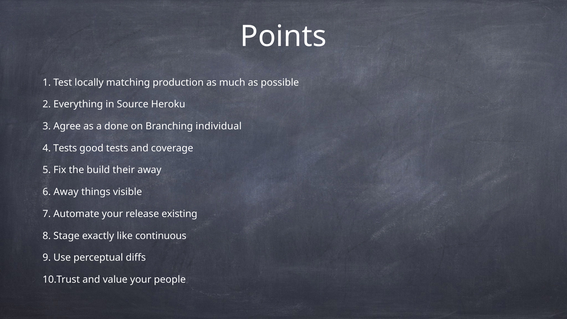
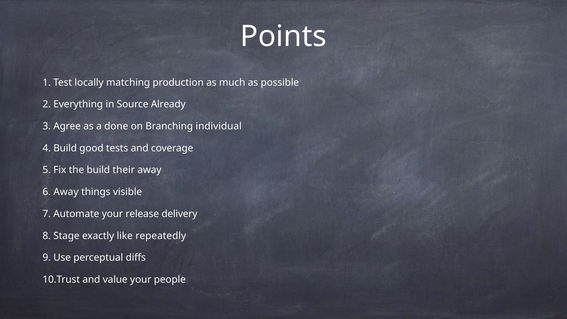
Heroku: Heroku -> Already (168, 104)
Tests: Tests -> Build (65, 148)
existing: existing -> delivery (179, 214)
continuous: continuous -> repeatedly (161, 236)
